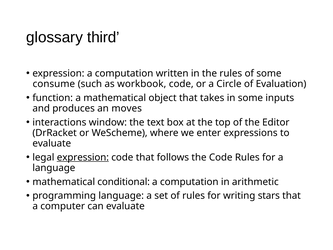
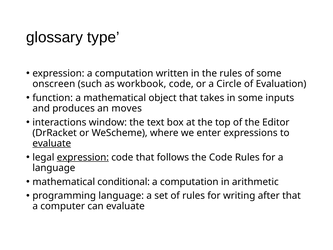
third: third -> type (103, 37)
consume: consume -> onscreen (54, 84)
evaluate underline: none -> present (52, 143)
stars: stars -> after (269, 196)
